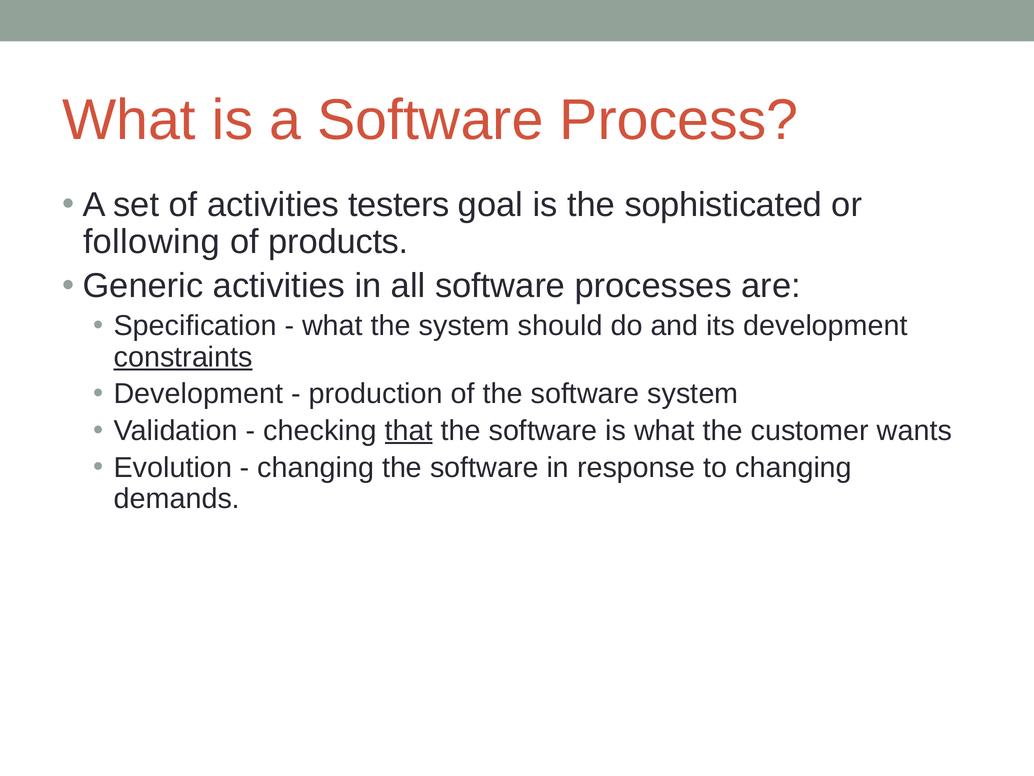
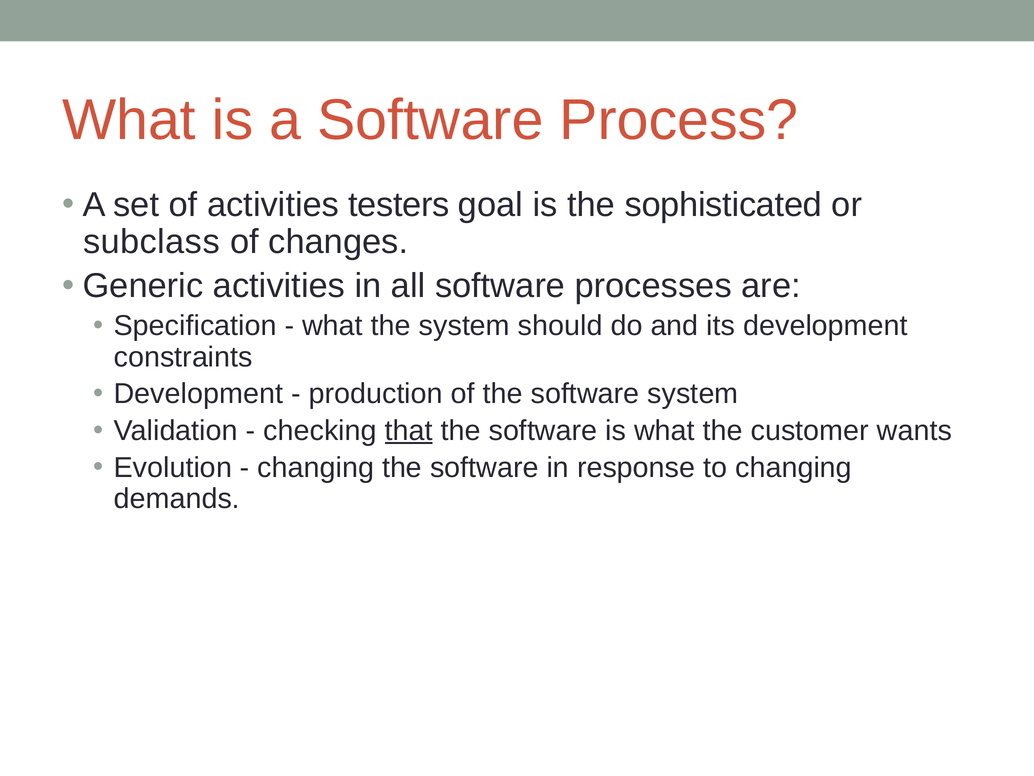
following: following -> subclass (152, 242)
products: products -> changes (338, 242)
constraints underline: present -> none (183, 357)
